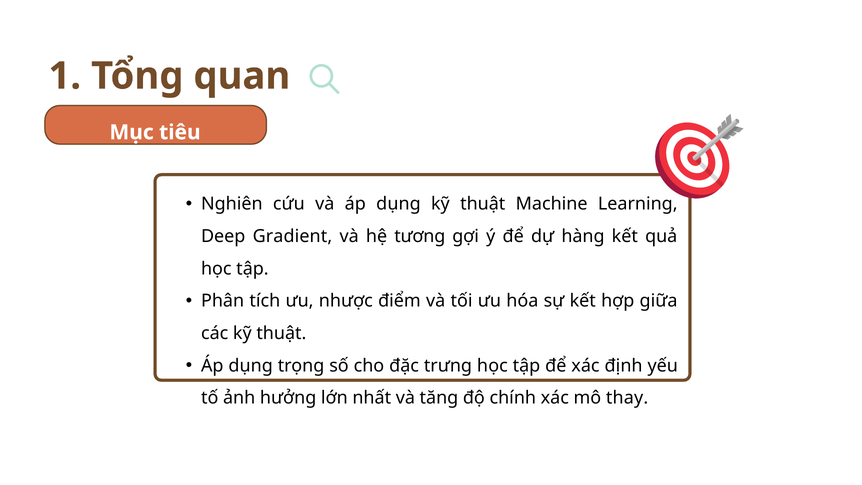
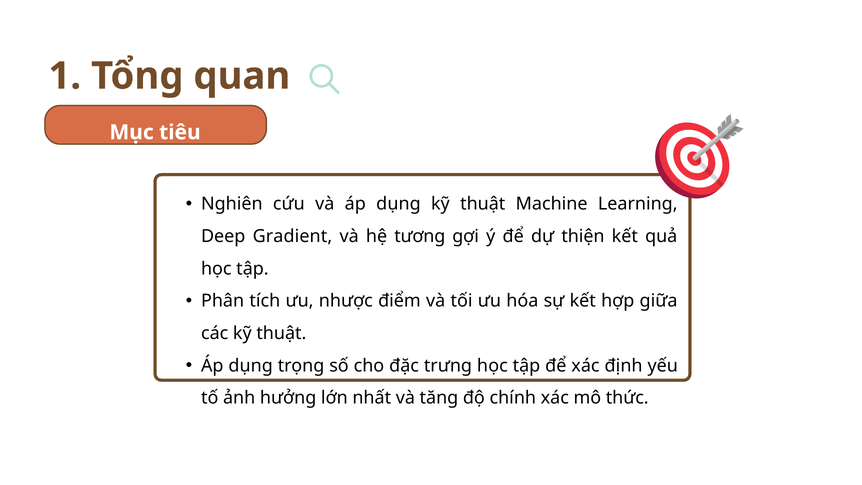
hàng: hàng -> thiện (583, 236)
thay: thay -> thức (627, 398)
